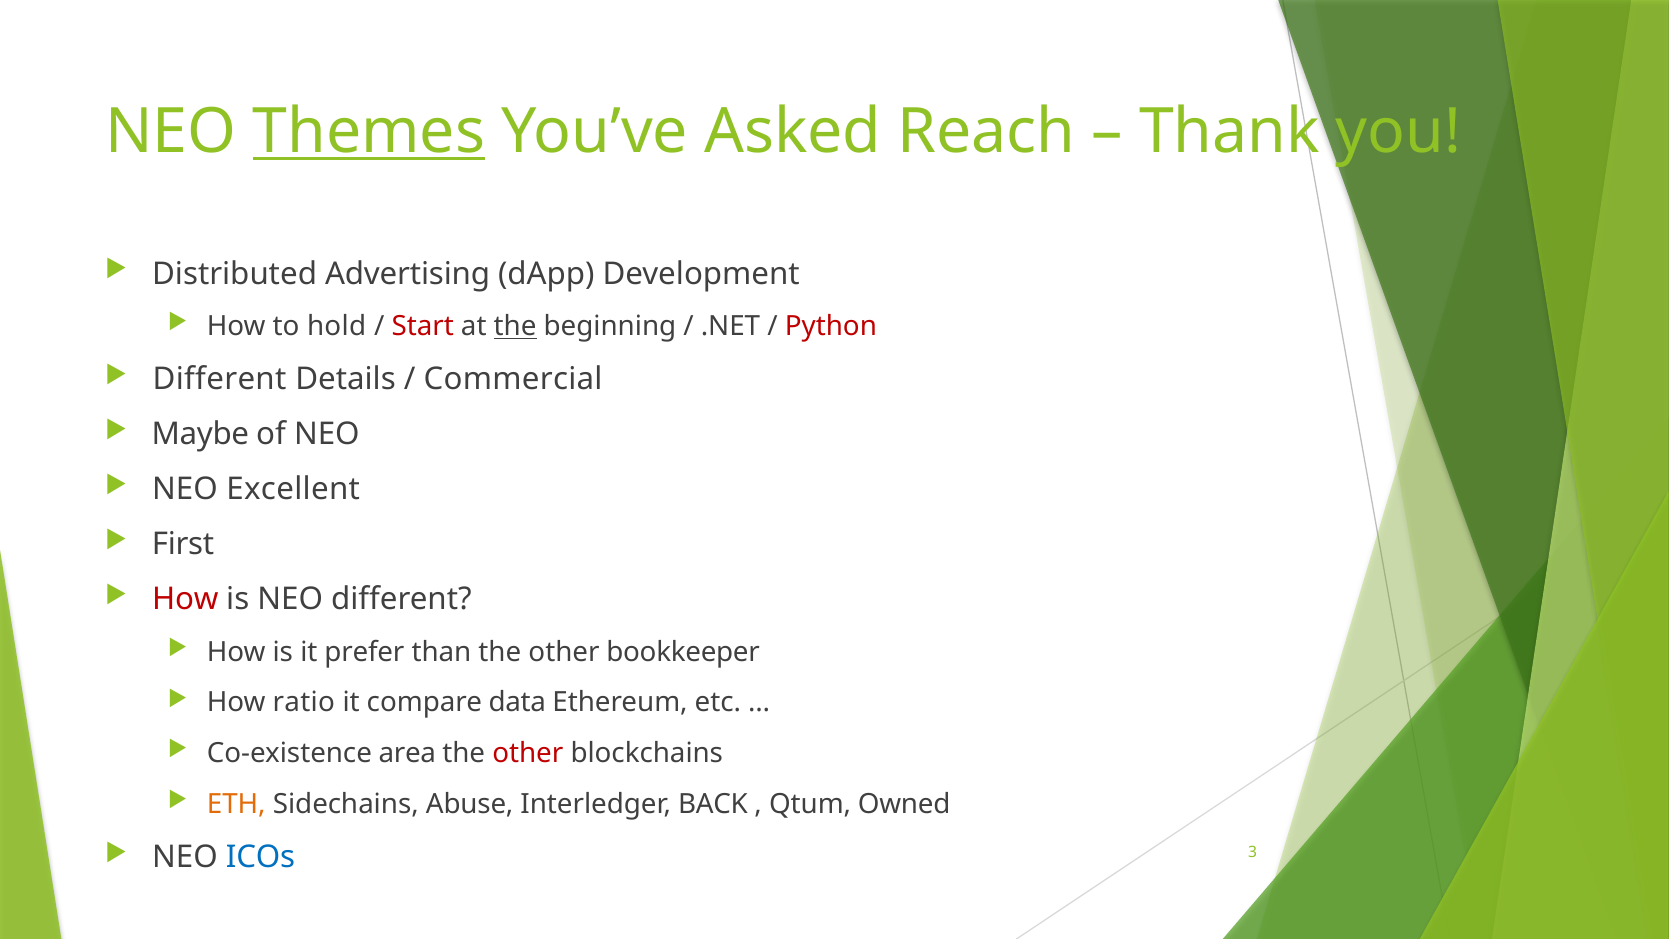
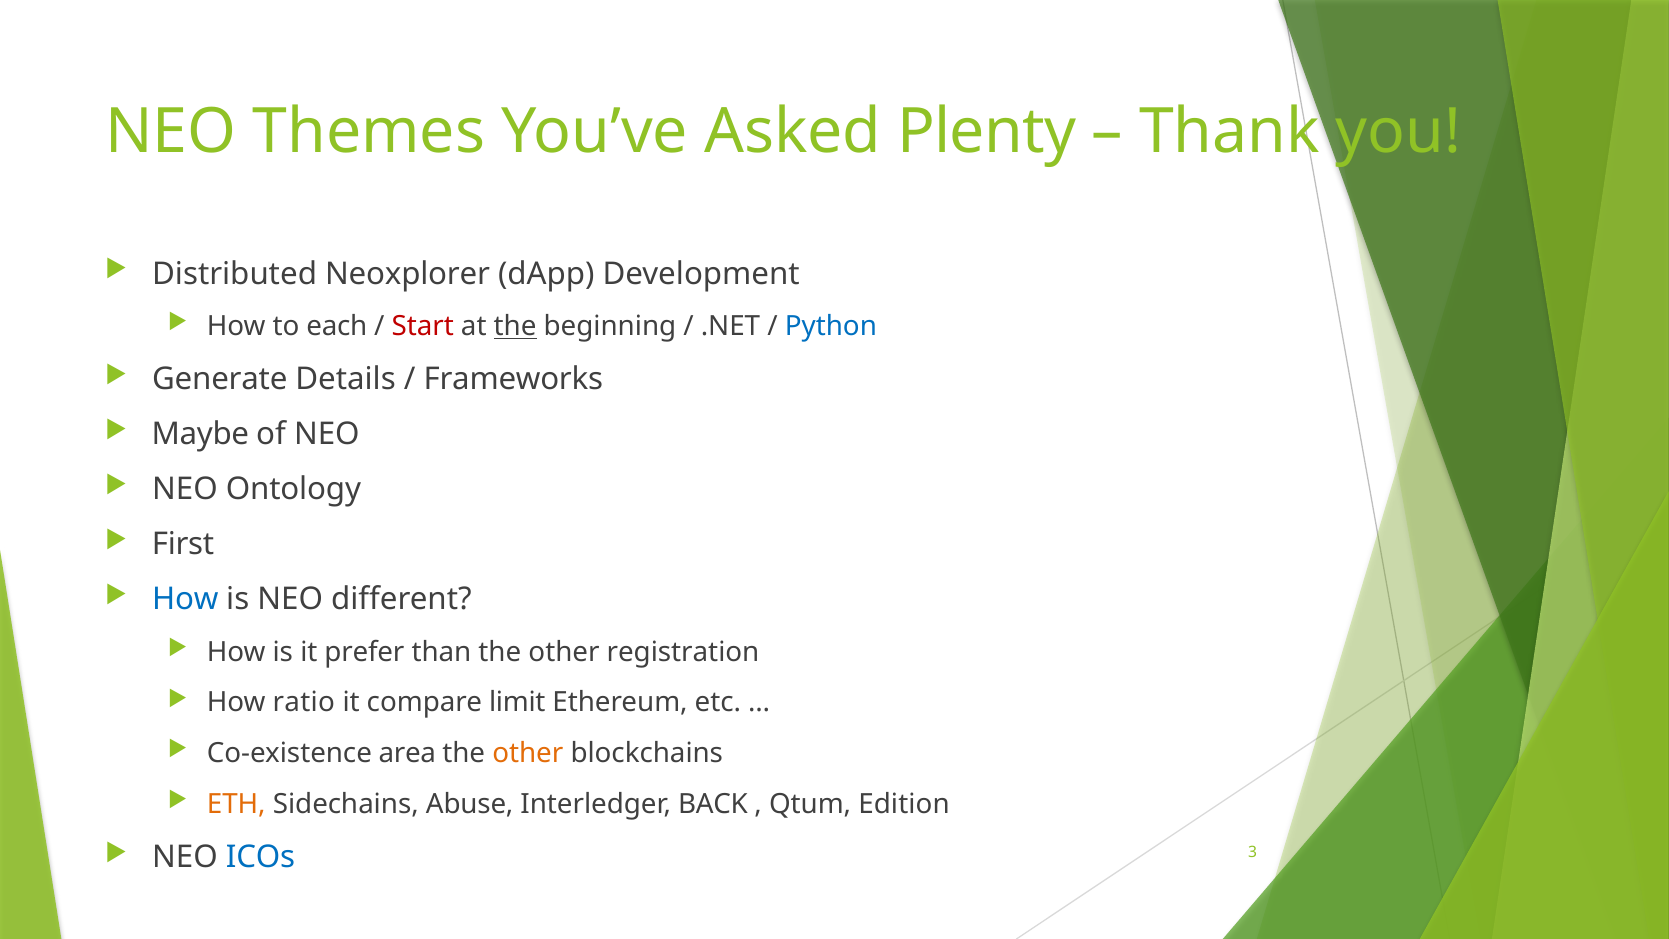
Themes underline: present -> none (369, 132)
Reach: Reach -> Plenty (987, 132)
Advertising: Advertising -> Neoxplorer (408, 274)
hold: hold -> each (337, 326)
Python colour: red -> blue (831, 326)
Different: Different -> Generate (220, 380)
Commercial: Commercial -> Frameworks (513, 380)
Excellent: Excellent -> Ontology (293, 489)
How colour: red -> blue (185, 599)
bookkeeper: bookkeeper -> registration (683, 652)
data: data -> limit (517, 703)
other colour: red -> orange (528, 753)
Owned: Owned -> Edition (904, 804)
